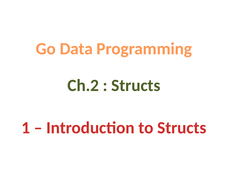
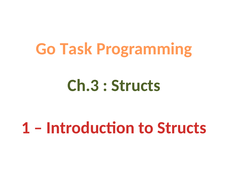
Data: Data -> Task (76, 49)
Ch.2: Ch.2 -> Ch.3 (83, 85)
